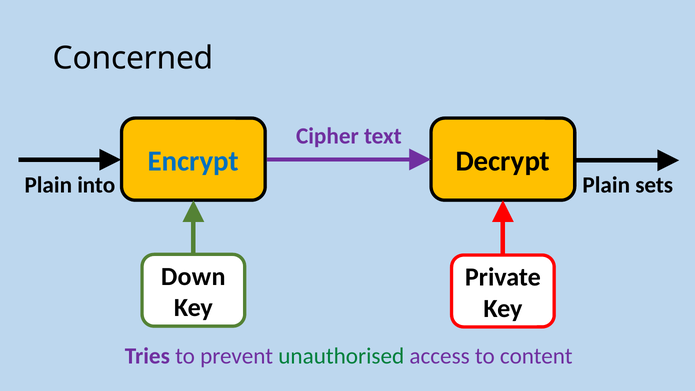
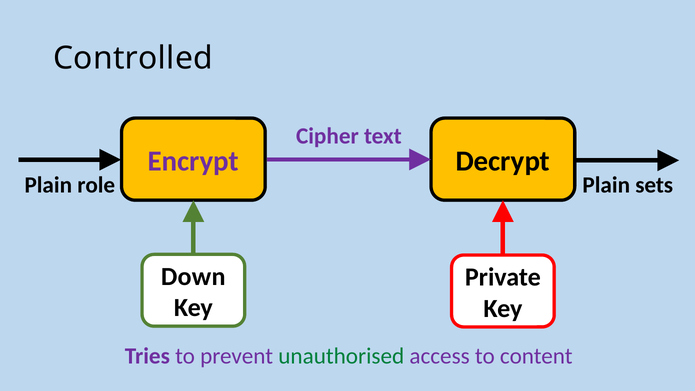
Concerned: Concerned -> Controlled (133, 58)
Encrypt colour: blue -> purple (193, 161)
into: into -> role (96, 185)
